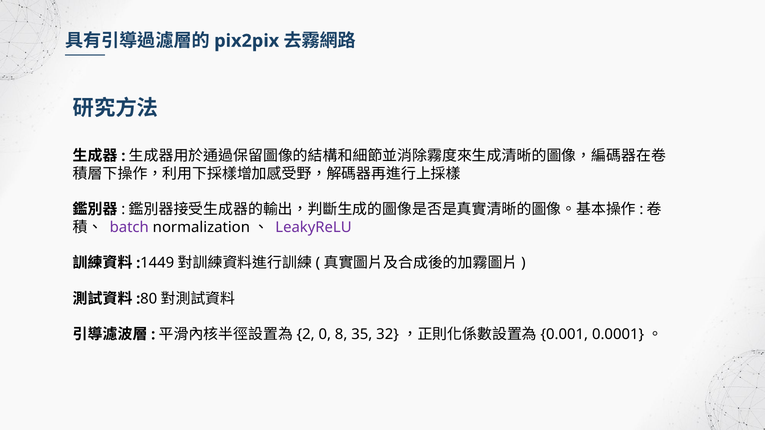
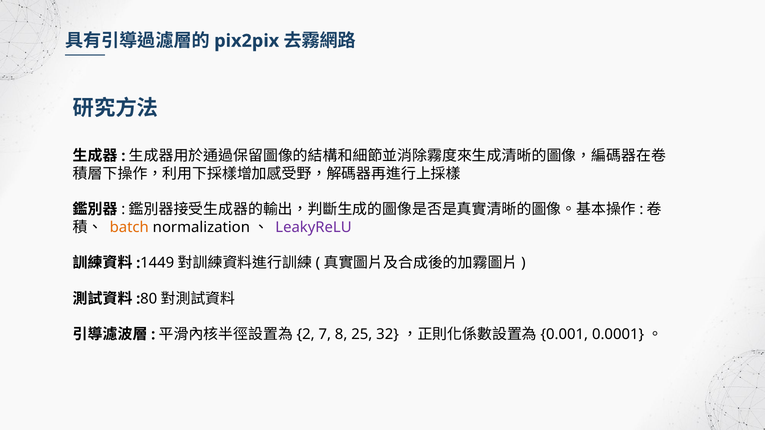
batch colour: purple -> orange (129, 228)
0: 0 -> 7 (325, 335)
35: 35 -> 25 (362, 335)
